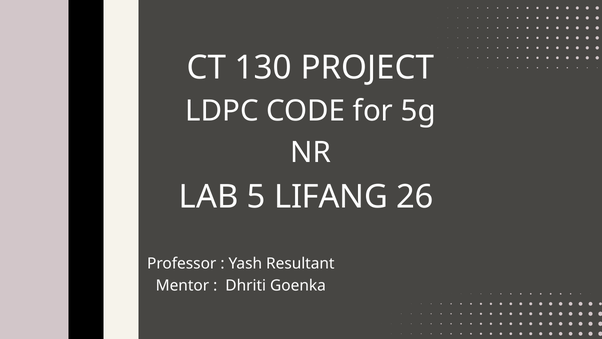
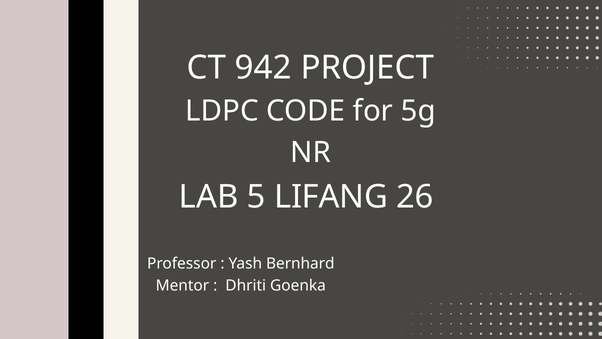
130: 130 -> 942 (263, 68)
Resultant: Resultant -> Bernhard (300, 264)
